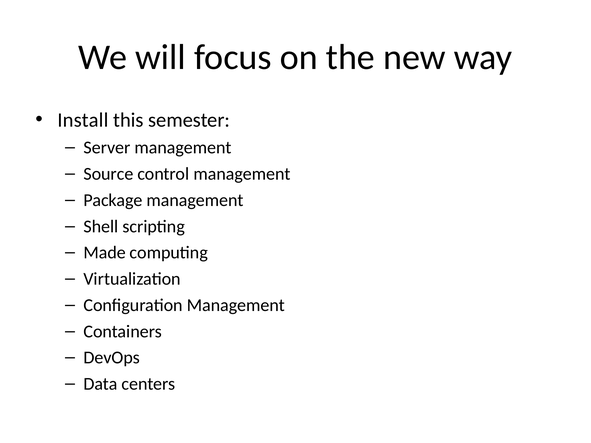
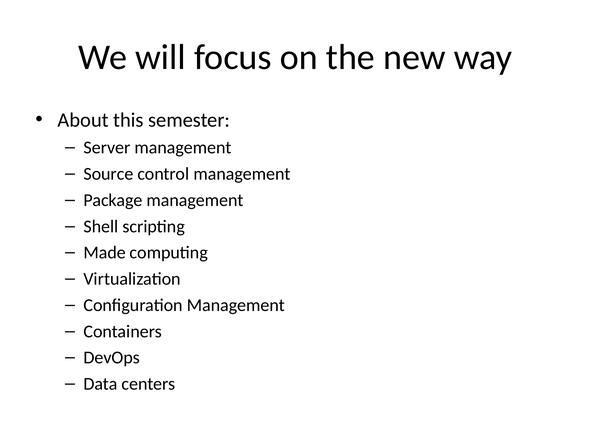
Install: Install -> About (83, 120)
